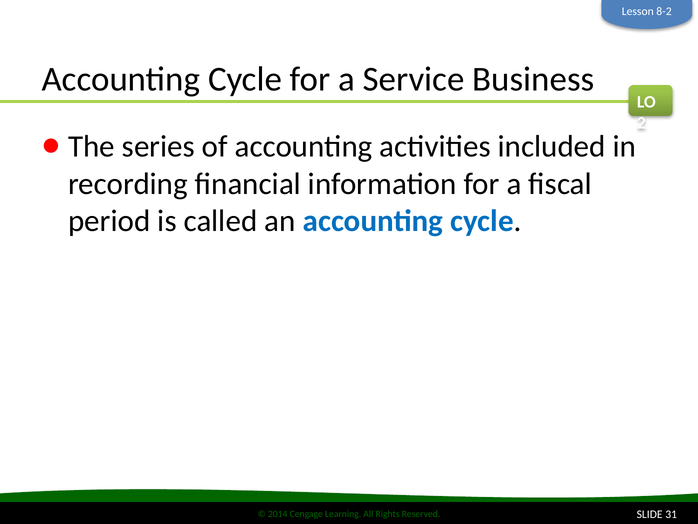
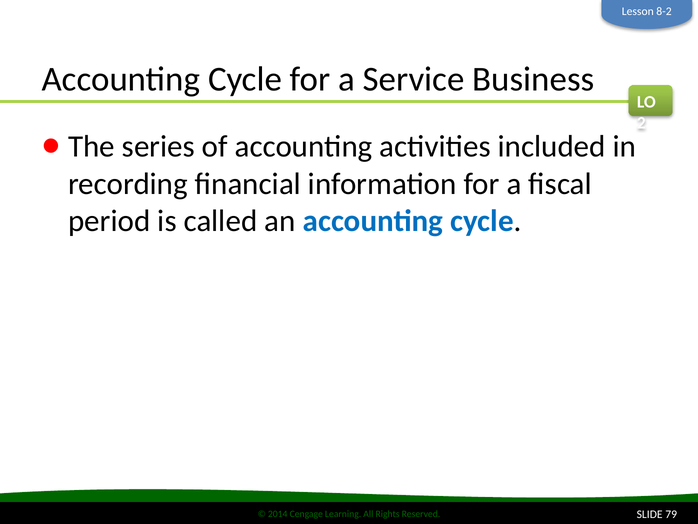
31: 31 -> 79 (671, 514)
